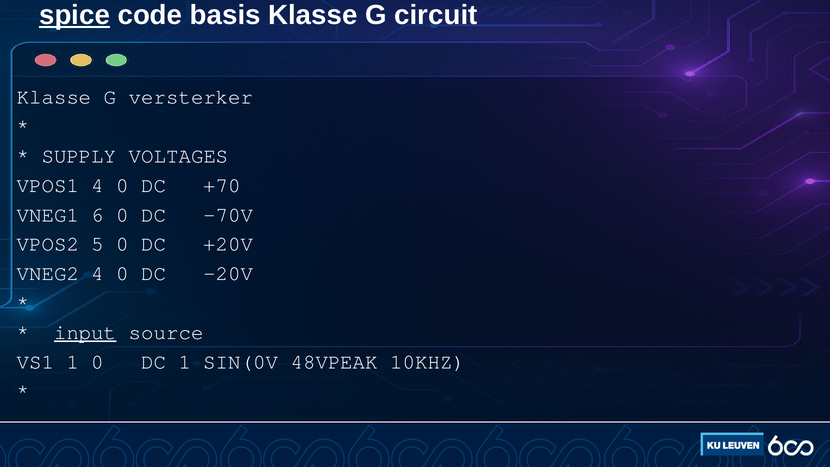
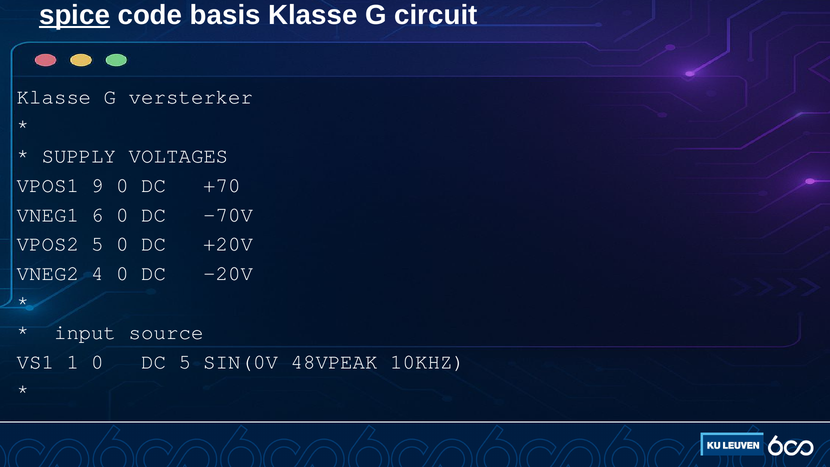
VPOS1 4: 4 -> 9 (98, 185)
input underline: present -> none (85, 332)
DC 1: 1 -> 5 (185, 362)
